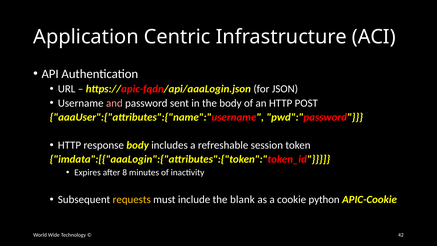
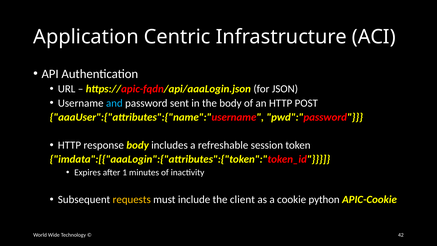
and colour: pink -> light blue (114, 103)
8: 8 -> 1 (125, 172)
blank: blank -> client (242, 199)
